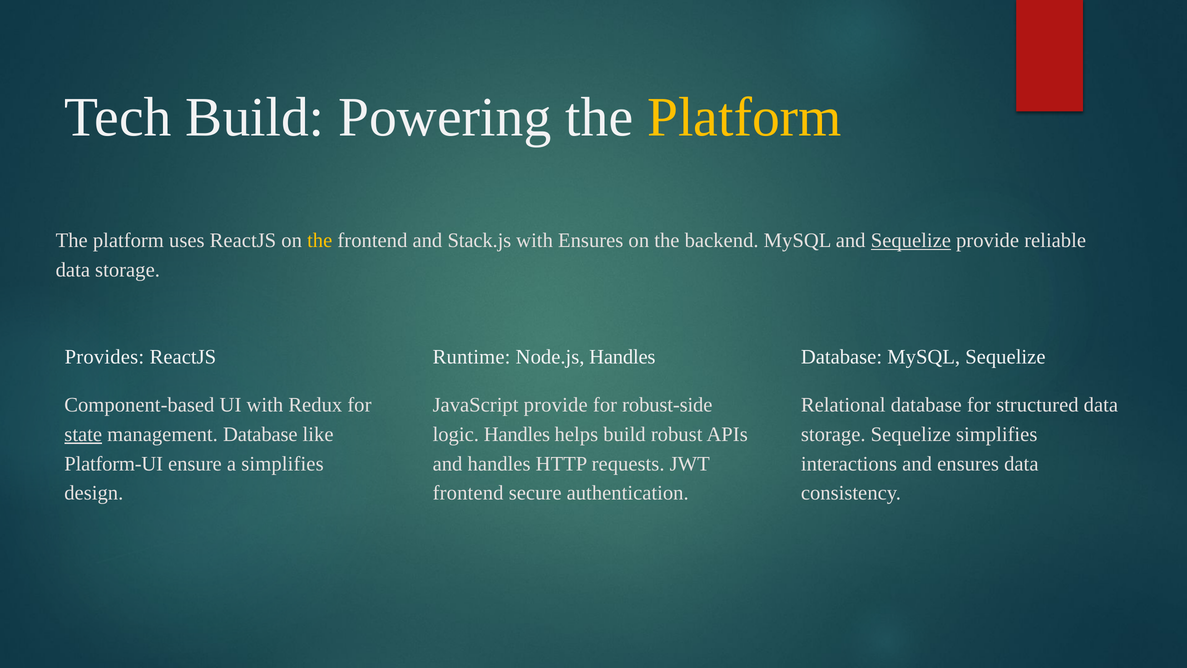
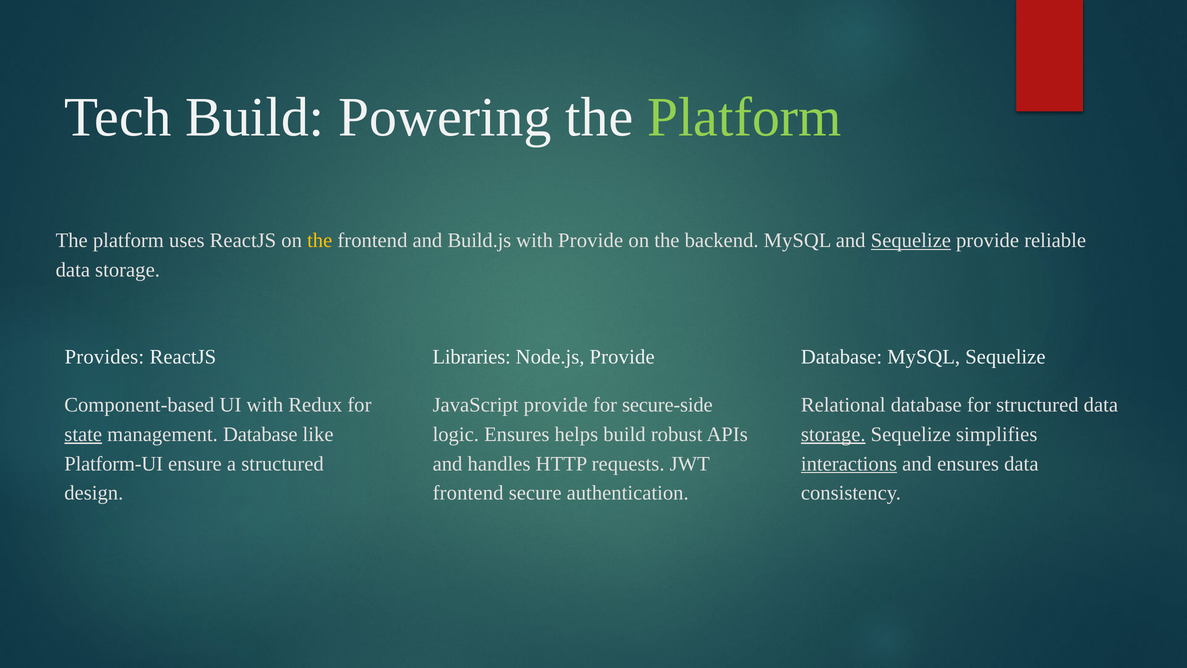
Platform colour: yellow -> light green (744, 117)
Stack.js: Stack.js -> Build.js (479, 240)
with Ensures: Ensures -> Provide (591, 240)
Runtime: Runtime -> Libraries (472, 357)
Node.js Handles: Handles -> Provide (622, 357)
robust-side: robust-side -> secure-side (667, 405)
logic Handles: Handles -> Ensures (517, 434)
storage underline: none -> present (833, 434)
a simplifies: simplifies -> structured (283, 463)
interactions underline: none -> present (849, 463)
